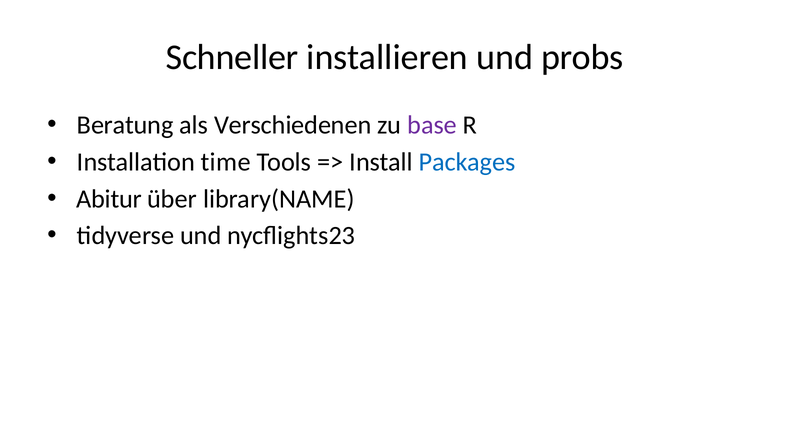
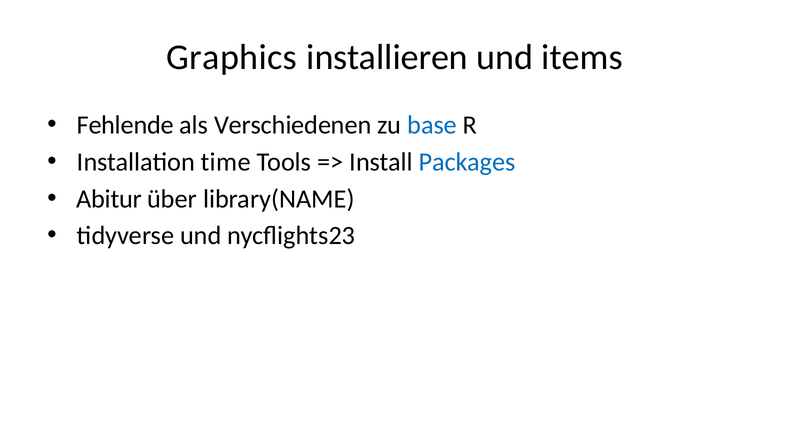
Schneller: Schneller -> Graphics (232, 57)
probs: probs -> items (582, 57)
Beratung: Beratung -> Fehlende (125, 125)
base colour: purple -> blue (432, 125)
